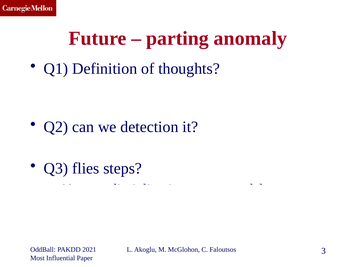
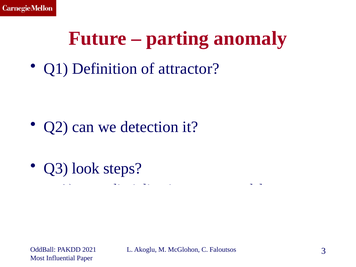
thoughts: thoughts -> attractor (189, 69)
Q3 flies: flies -> look (86, 168)
